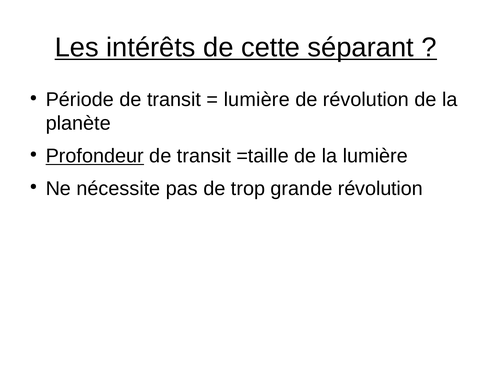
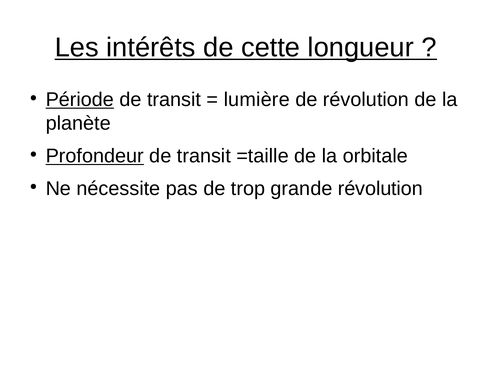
séparant: séparant -> longueur (361, 47)
Période underline: none -> present (80, 100)
la lumière: lumière -> orbitale (375, 156)
